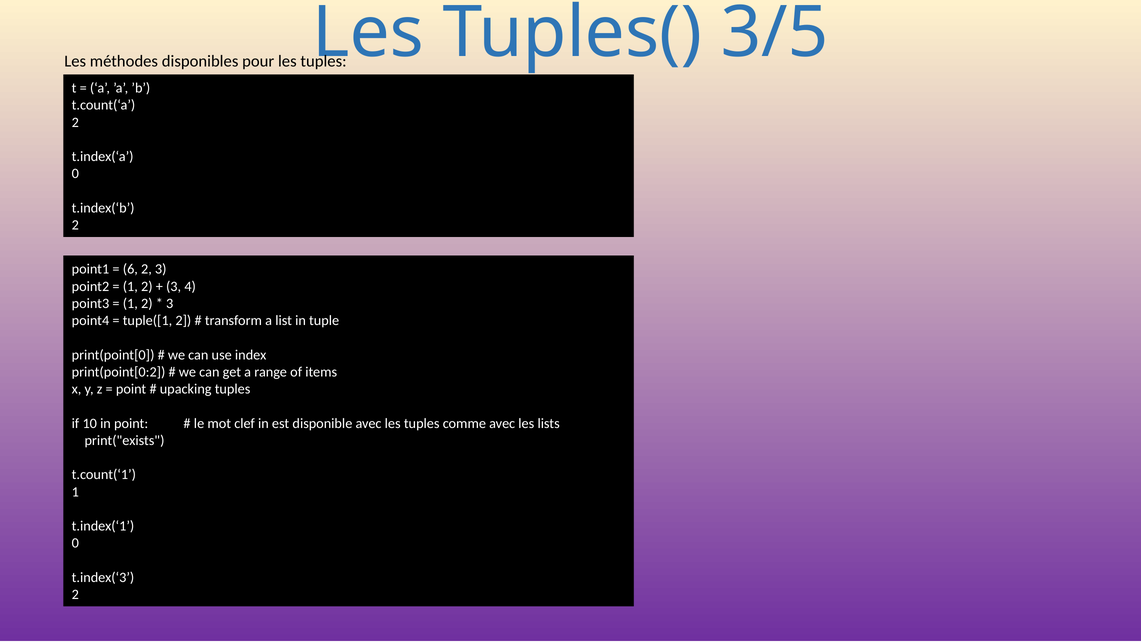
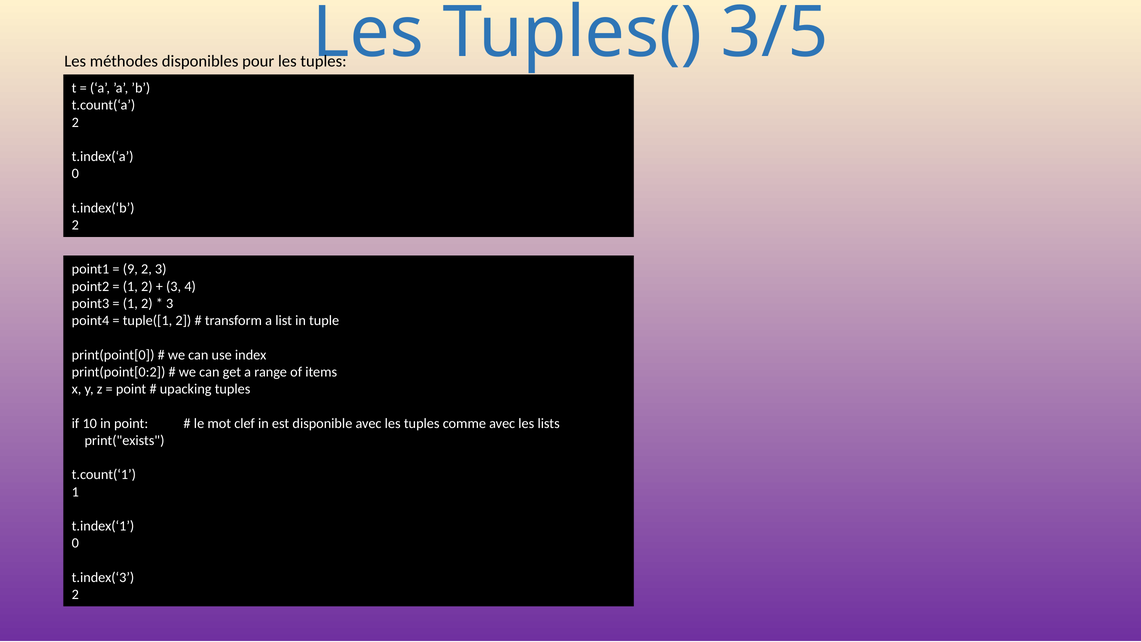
6: 6 -> 9 (130, 269)
